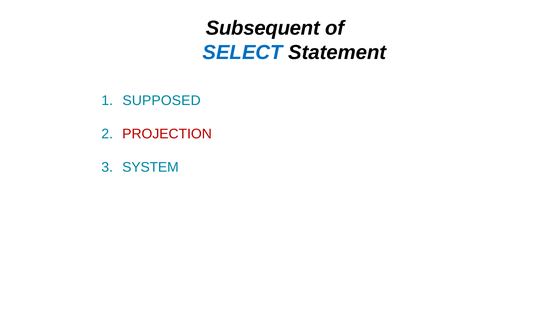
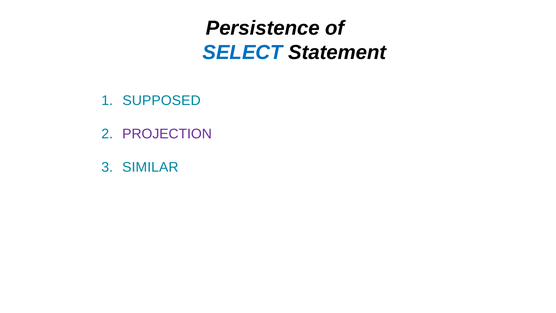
Subsequent: Subsequent -> Persistence (263, 28)
PROJECTION colour: red -> purple (167, 134)
SYSTEM: SYSTEM -> SIMILAR (150, 167)
